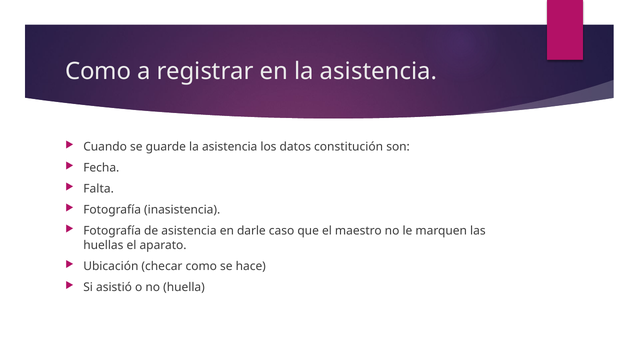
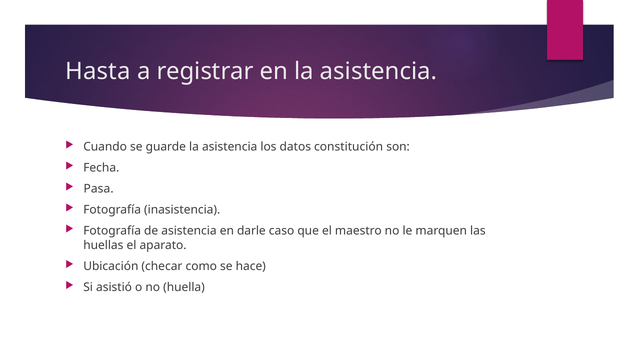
Como: Como -> Hasta (98, 71)
Falta: Falta -> Pasa (99, 189)
